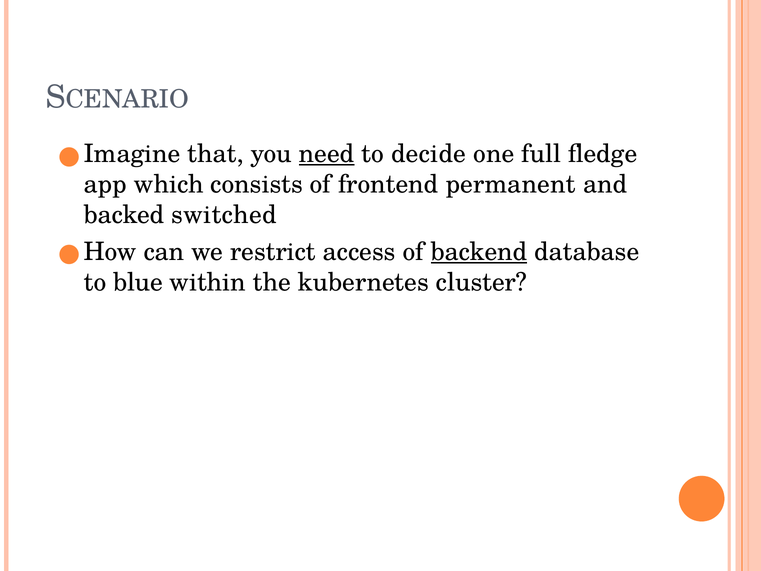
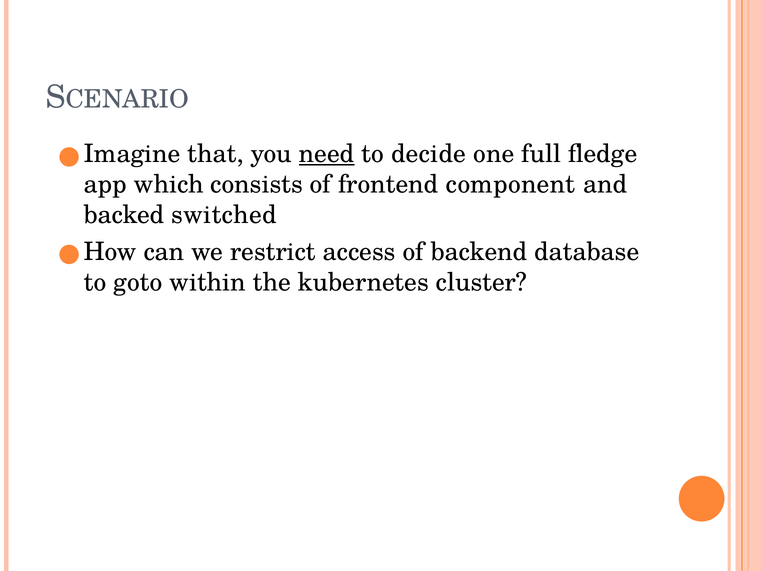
permanent: permanent -> component (511, 184)
backend underline: present -> none (479, 252)
blue: blue -> goto (138, 282)
